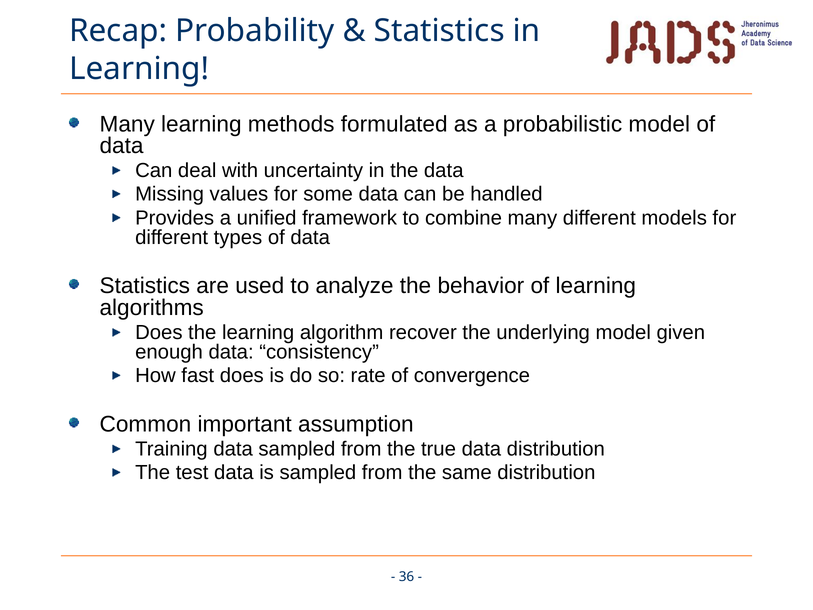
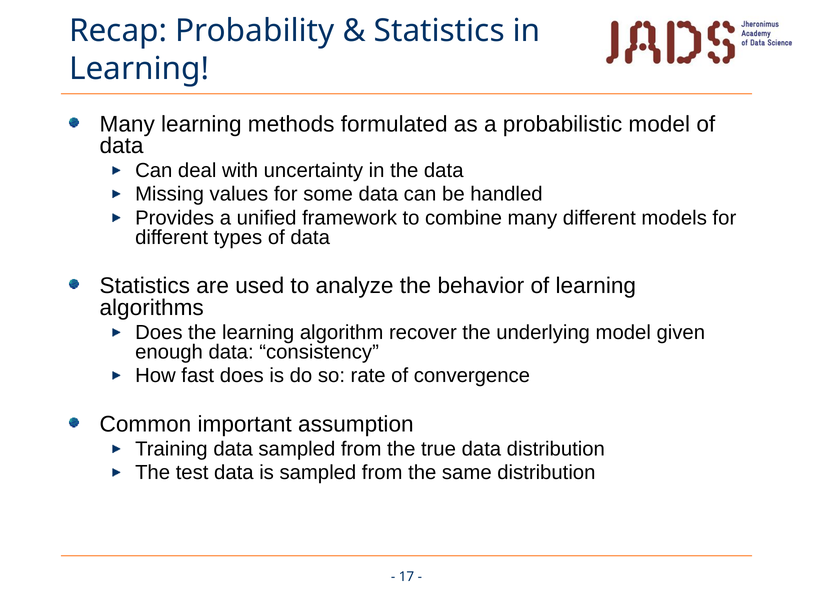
36: 36 -> 17 (406, 577)
